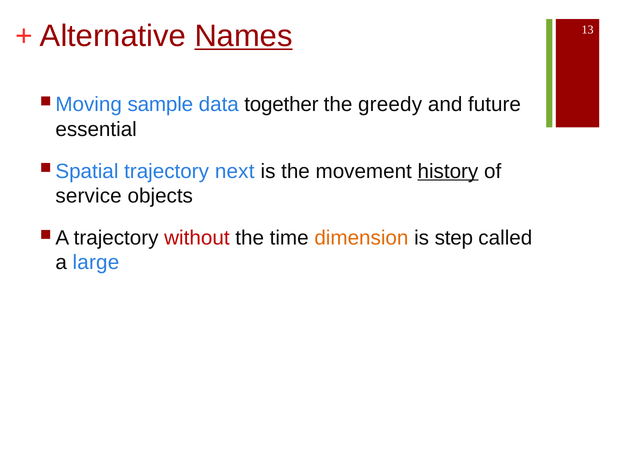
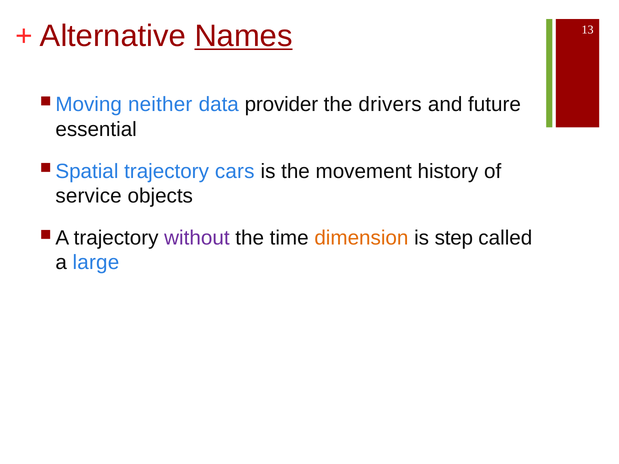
sample: sample -> neither (160, 105)
together: together -> provider (281, 105)
greedy: greedy -> drivers (390, 105)
next: next -> cars (235, 171)
history underline: present -> none (448, 171)
without colour: red -> purple (197, 238)
